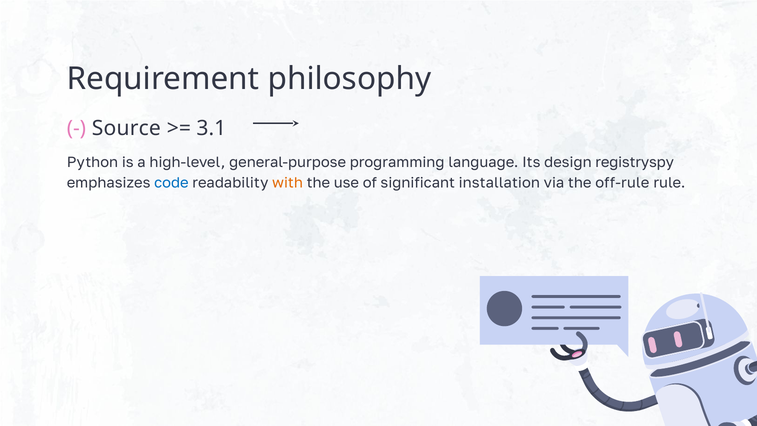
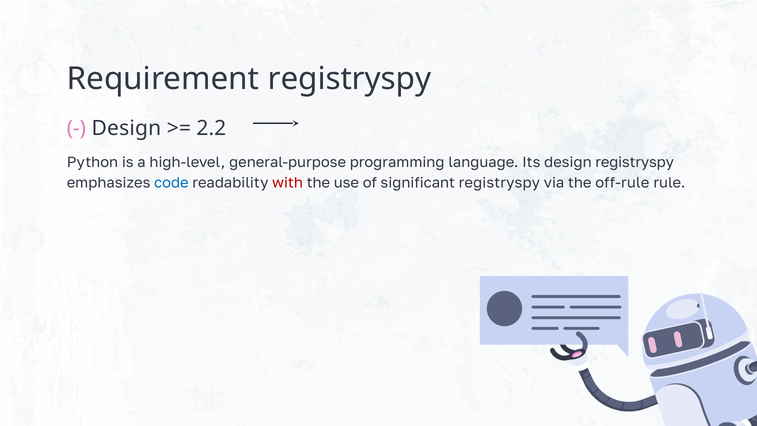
Requirement philosophy: philosophy -> registryspy (349, 79)
Source: Source -> Design (126, 128)
3.1: 3.1 -> 2.2 (211, 128)
with colour: orange -> red (288, 183)
significant installation: installation -> registryspy (499, 183)
